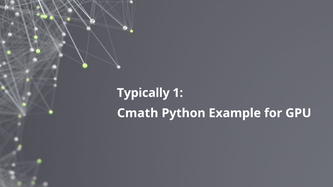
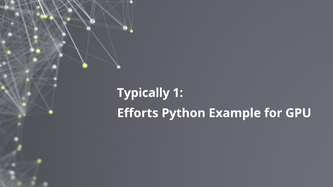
Cmath: Cmath -> Efforts (138, 113)
